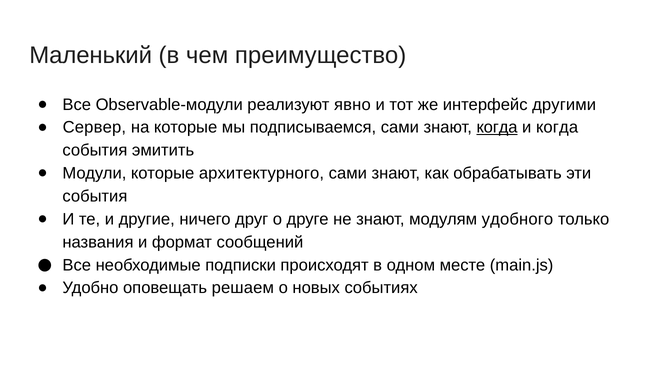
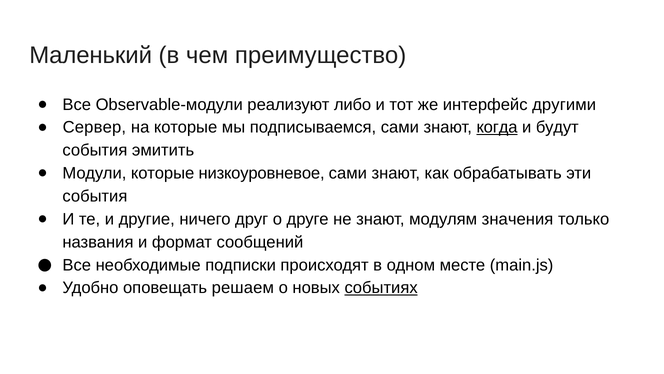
явно: явно -> либо (353, 104)
и когда: когда -> будут (557, 127)
архитектурного: архитектурного -> низкоуровневое (262, 173)
удобного: удобного -> значения (518, 219)
событиях underline: none -> present (381, 288)
